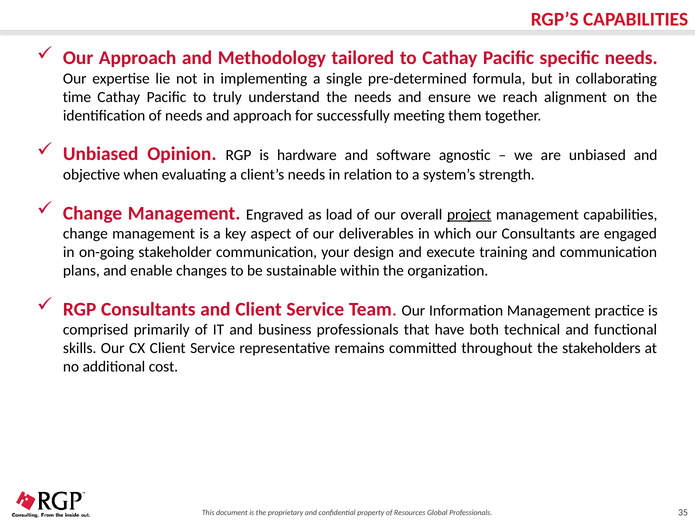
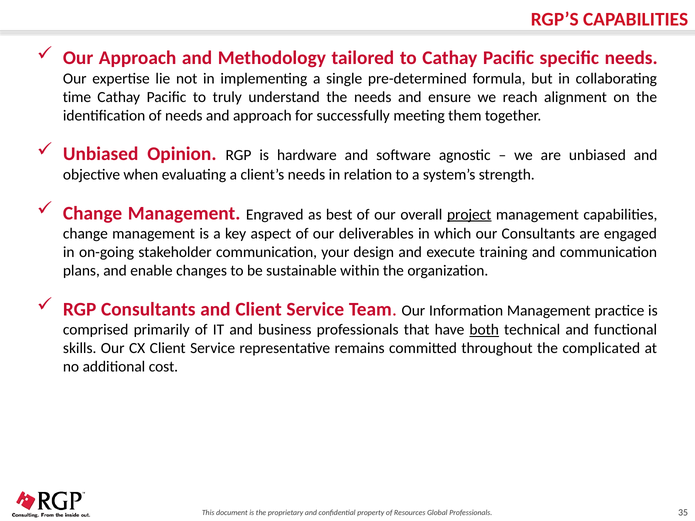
load: load -> best (339, 215)
both underline: none -> present (484, 330)
stakeholders: stakeholders -> complicated (601, 348)
